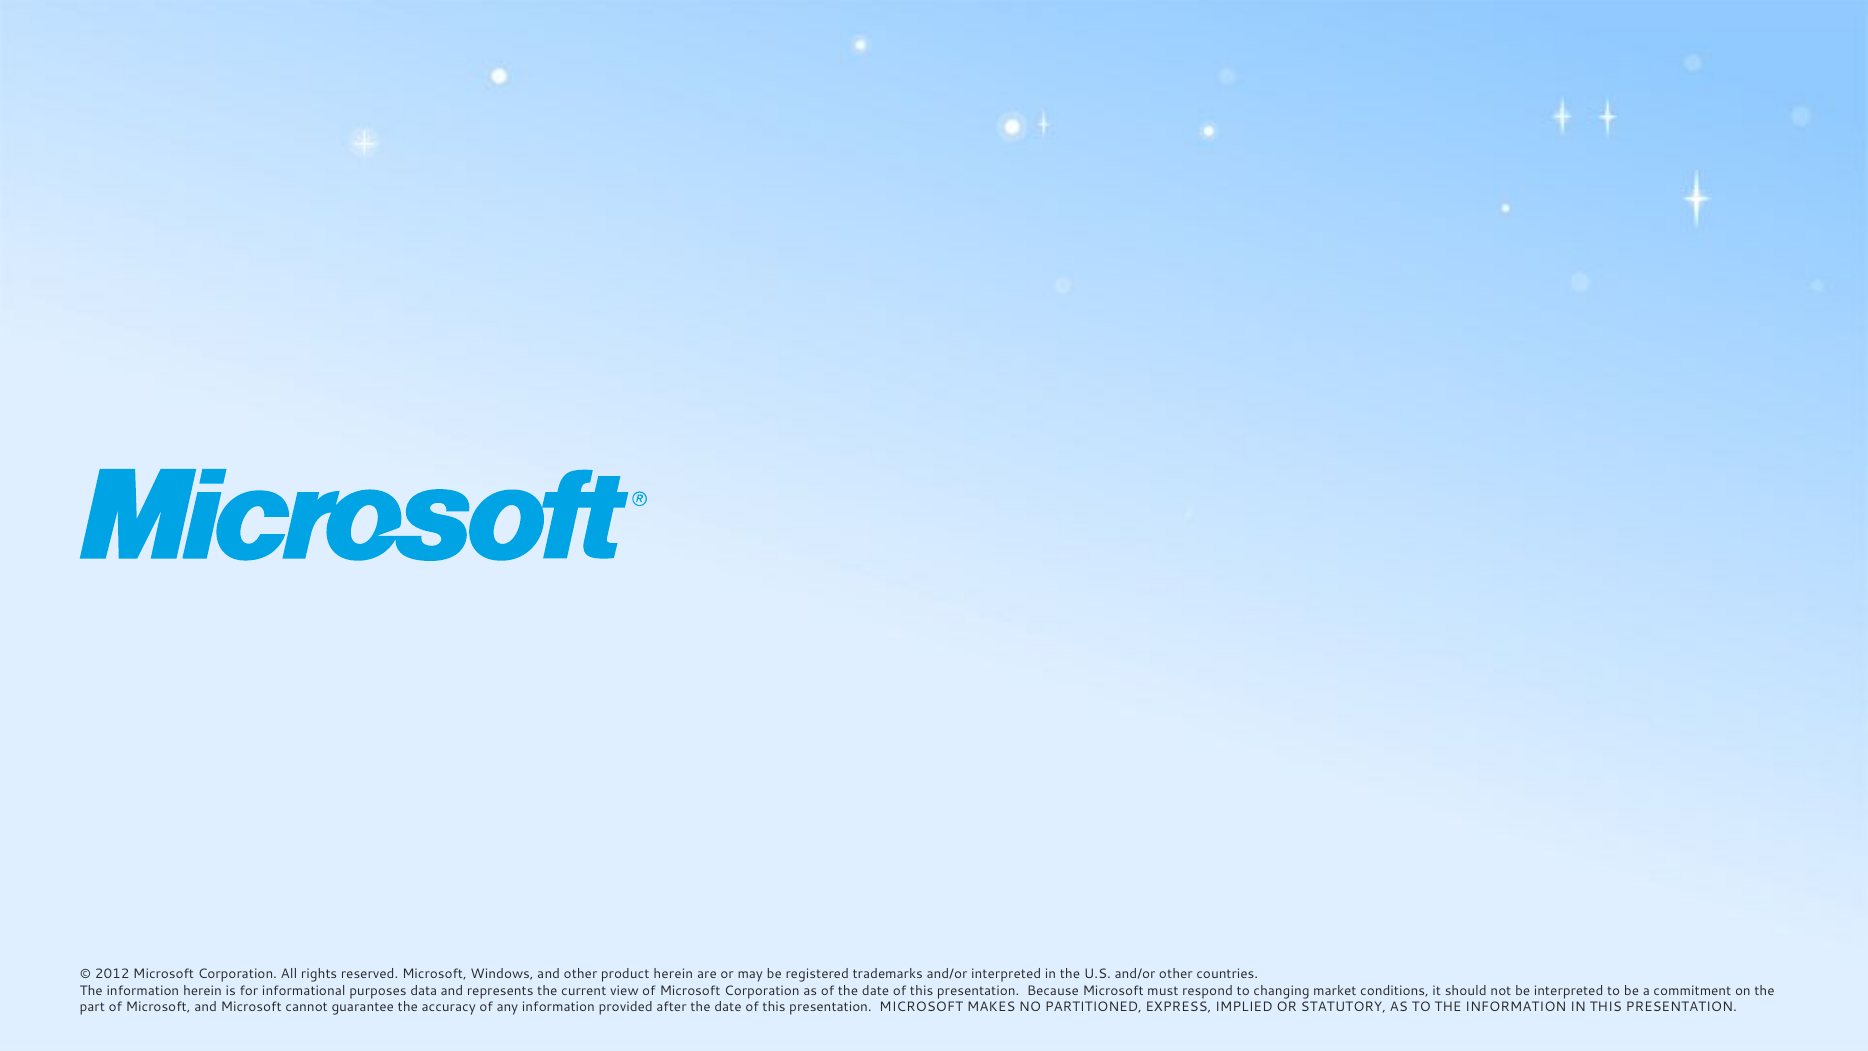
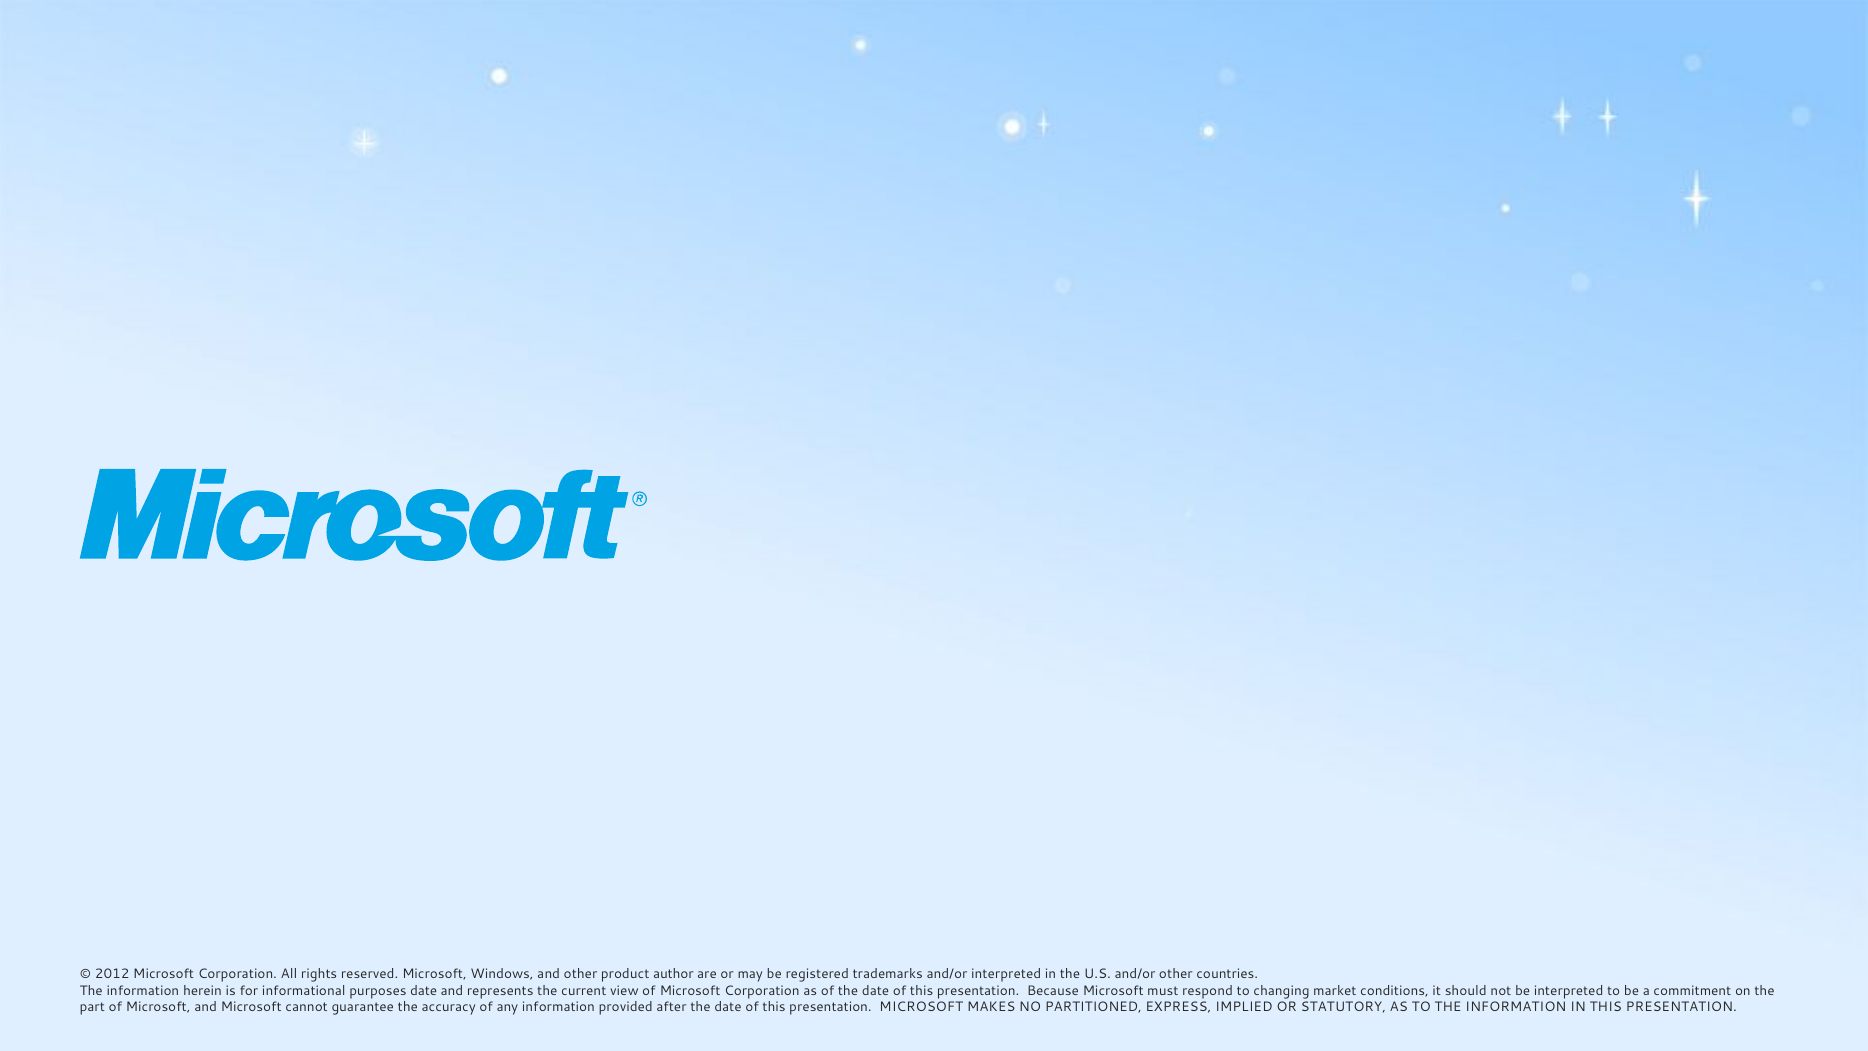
product herein: herein -> author (673, 974)
purposes data: data -> date (424, 991)
